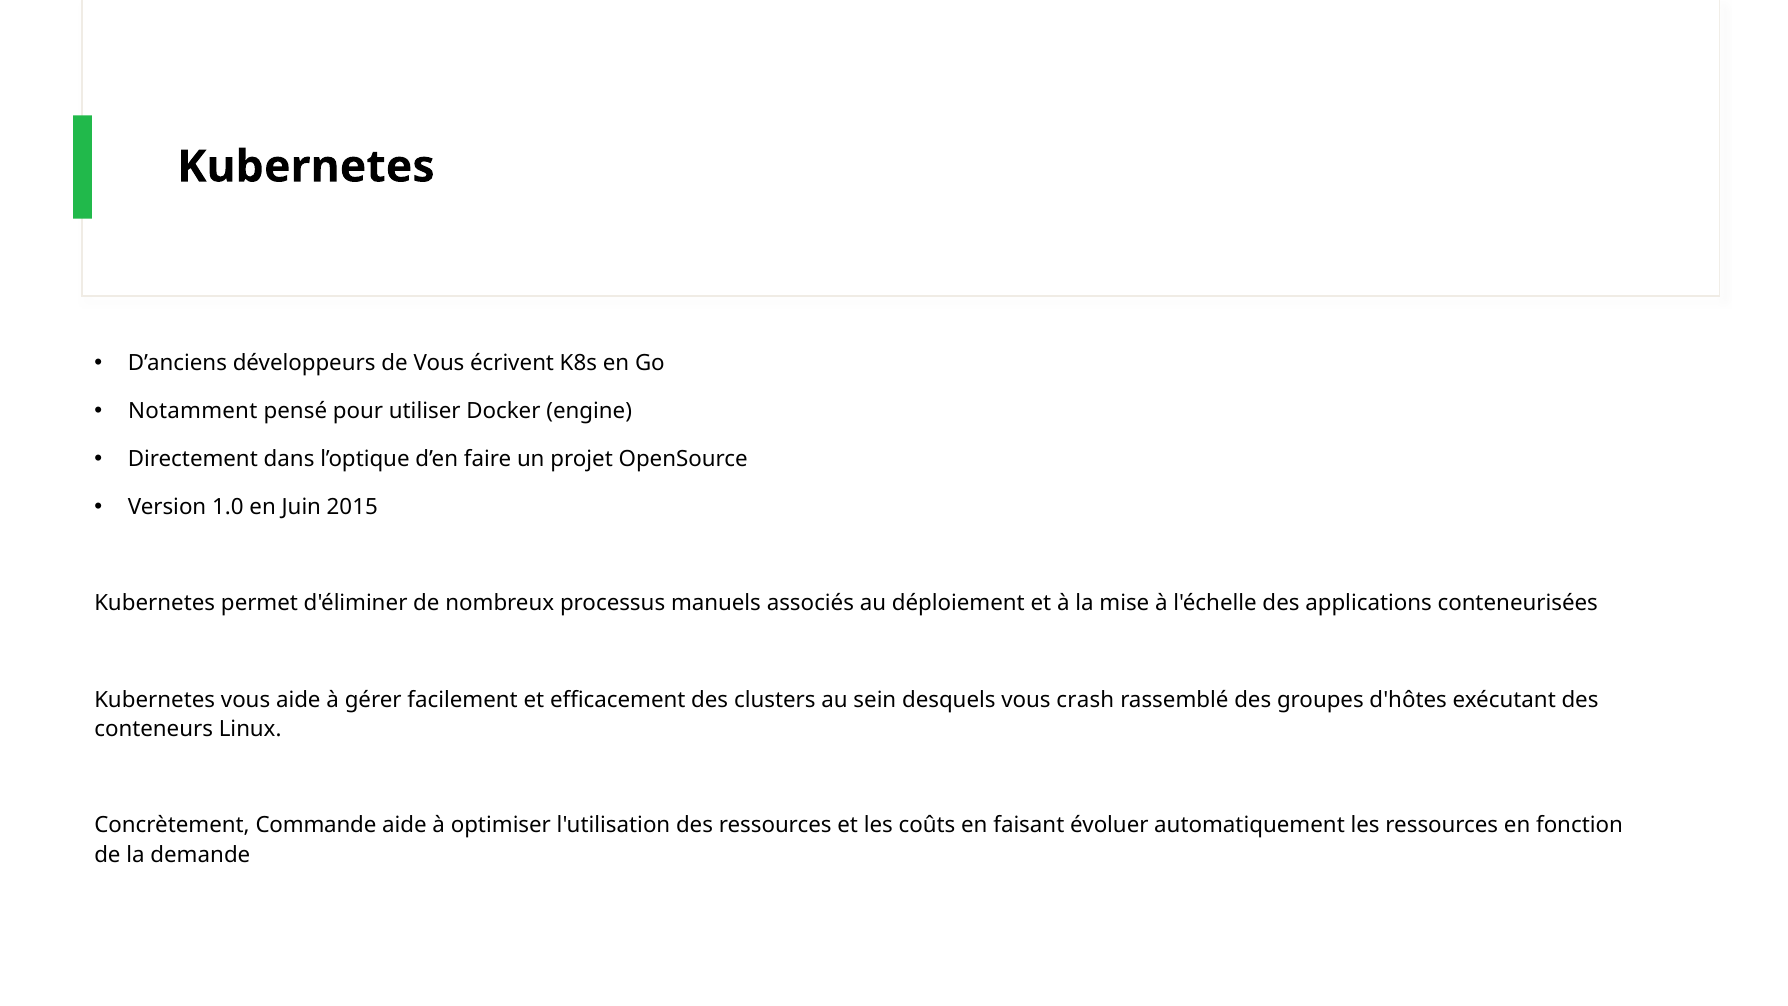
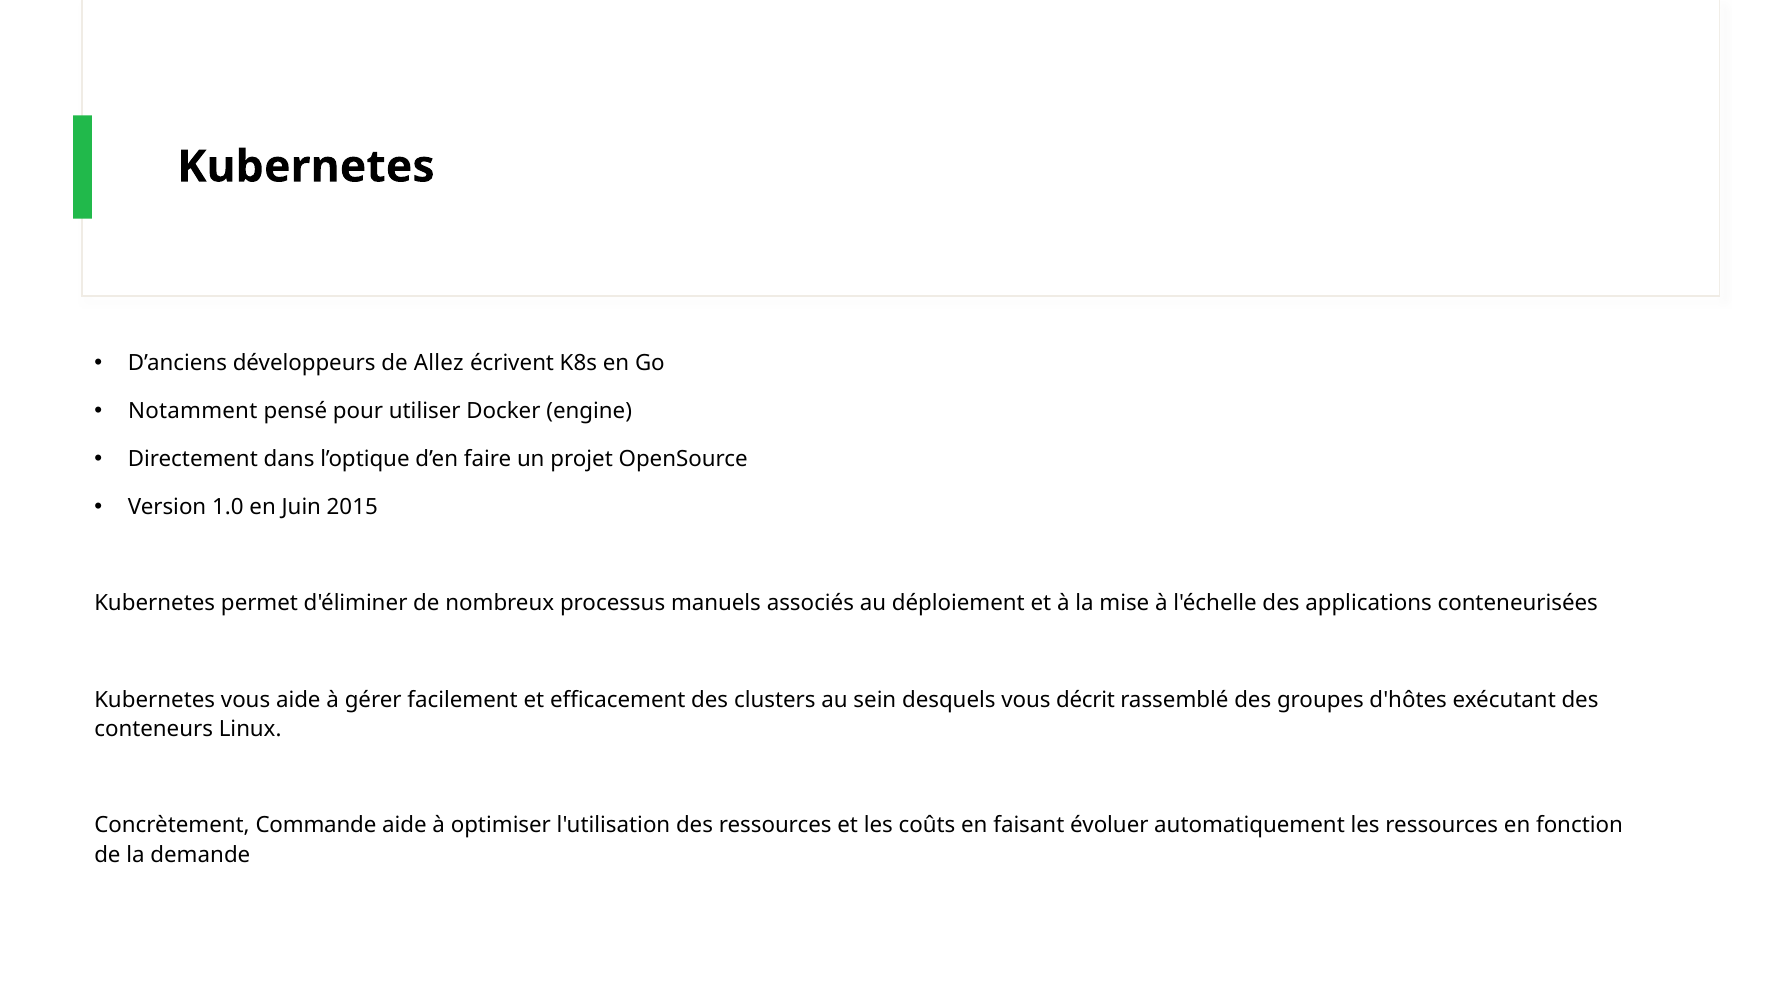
de Vous: Vous -> Allez (439, 363)
crash: crash -> décrit (1086, 700)
